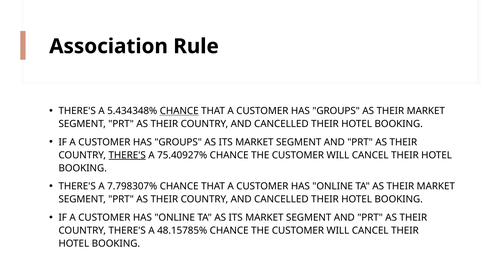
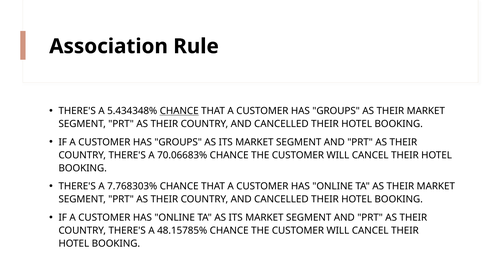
THERE'S underline: present -> none (127, 155)
75.40927%: 75.40927% -> 70.06683% (182, 155)
7.798307%: 7.798307% -> 7.768303% (132, 186)
